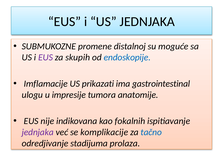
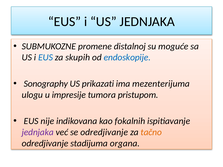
EUS colour: purple -> blue (46, 58)
Imflamacije: Imflamacije -> Sonography (46, 84)
gastrointestinal: gastrointestinal -> mezenterijuma (161, 84)
anatomije: anatomije -> pristupom (138, 95)
se komplikacije: komplikacije -> odredjivanje (104, 132)
tačno colour: blue -> orange (151, 132)
prolaza: prolaza -> organa (125, 144)
